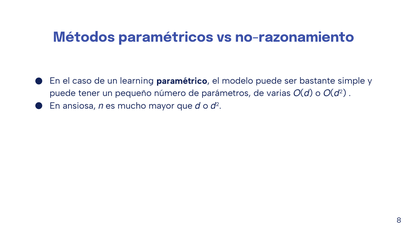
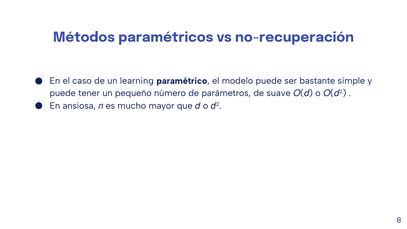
no-razonamiento: no-razonamiento -> no-recuperación (295, 37)
varias: varias -> suave (279, 93)
